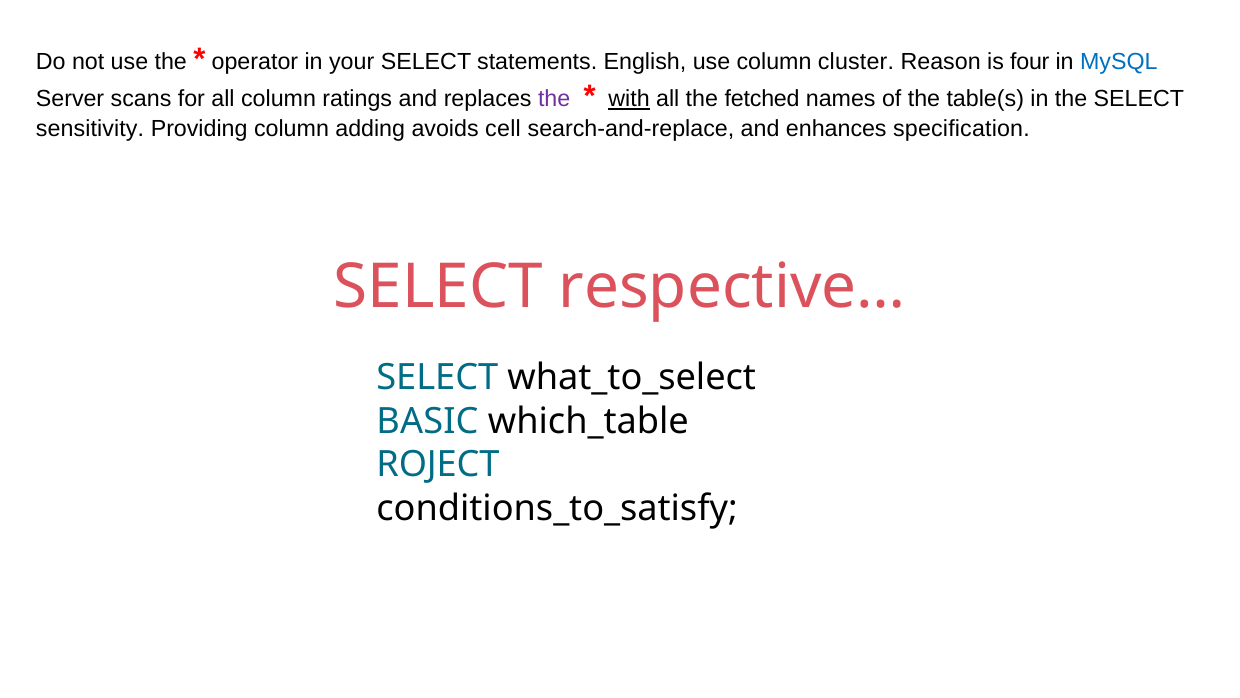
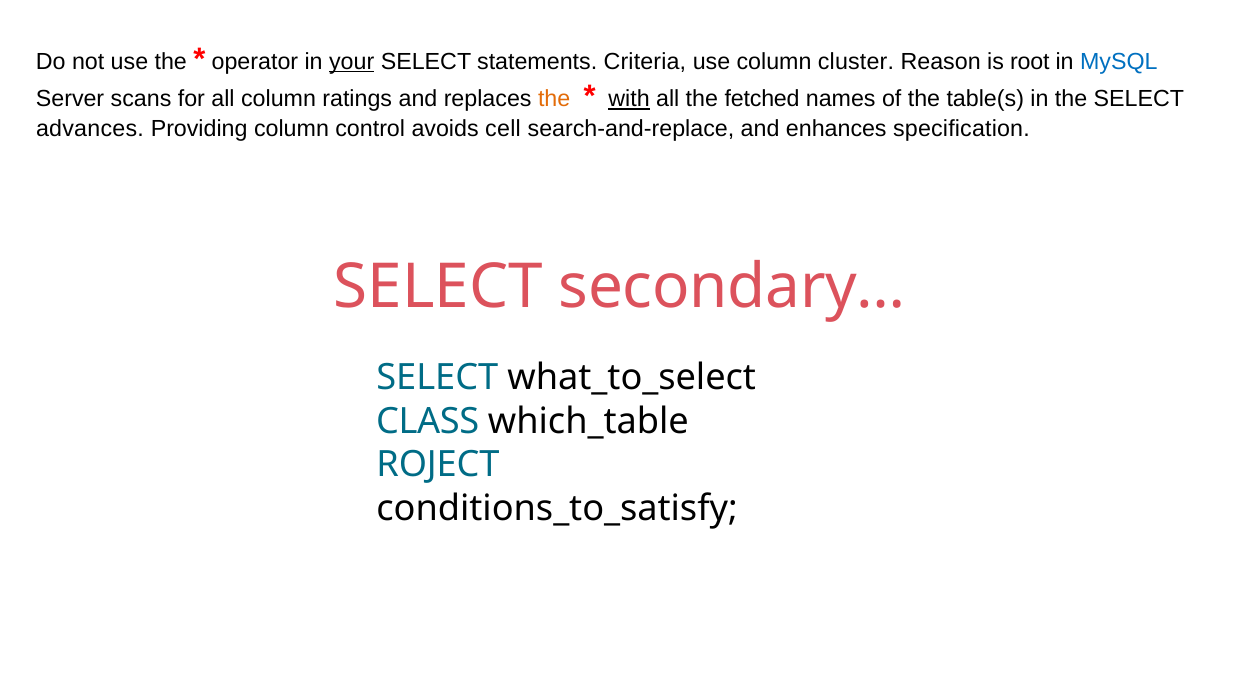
your underline: none -> present (352, 62)
English: English -> Criteria (645, 62)
four: four -> root (1030, 62)
the colour: purple -> orange (554, 99)
sensitivity: sensitivity -> advances (90, 128)
adding: adding -> control (370, 128)
respective…: respective… -> secondary… (732, 286)
BASIC: BASIC -> CLASS (428, 421)
